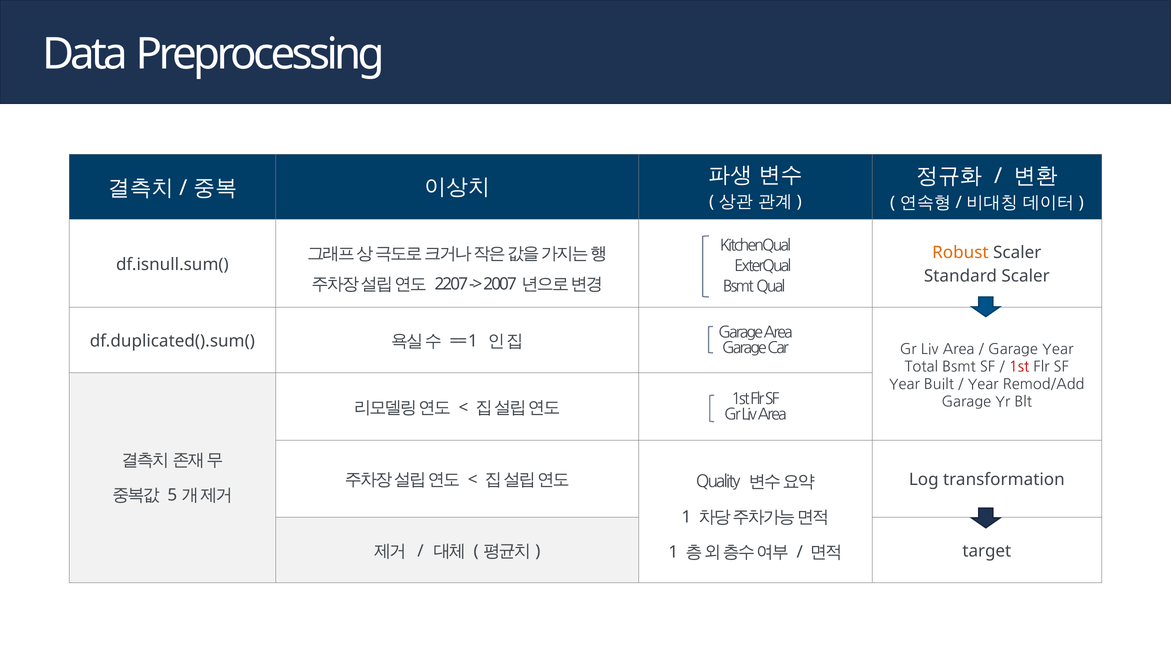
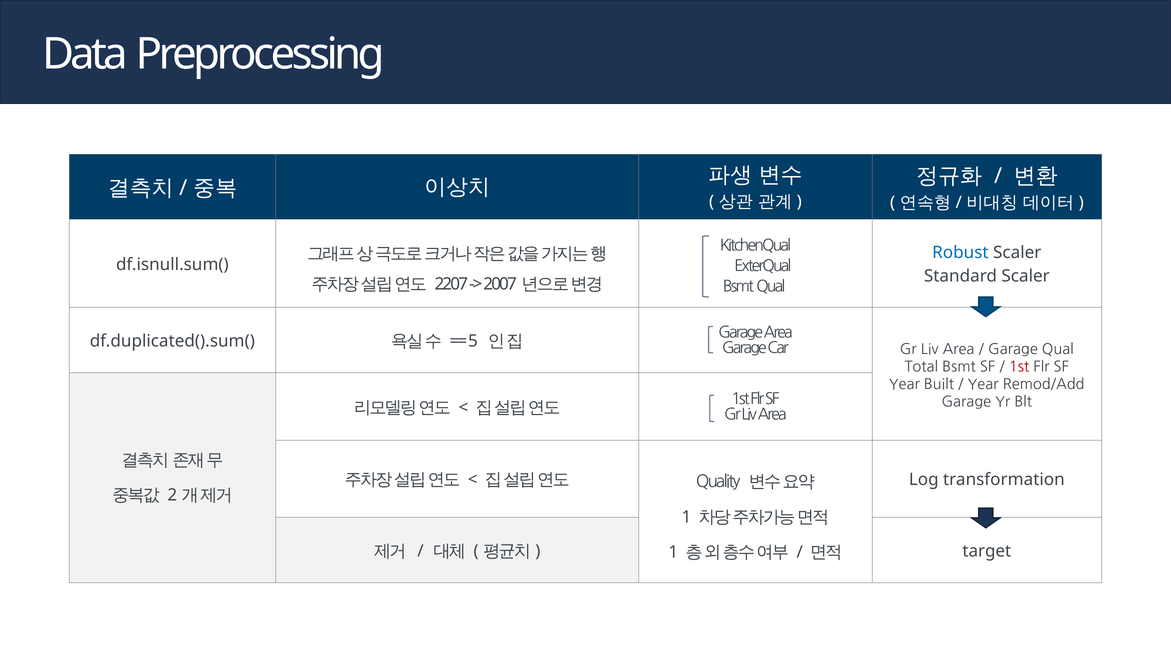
Robust colour: orange -> blue (960, 253)
1: 1 -> 5 (473, 341)
Garage Year: Year -> Qual (1058, 349)
5: 5 -> 2 (172, 495)
